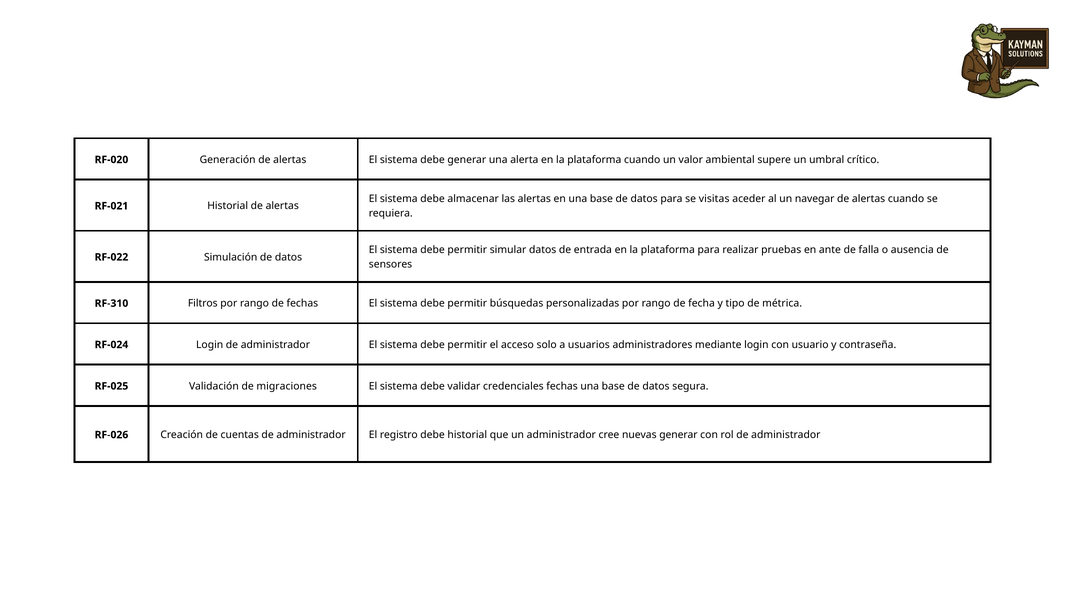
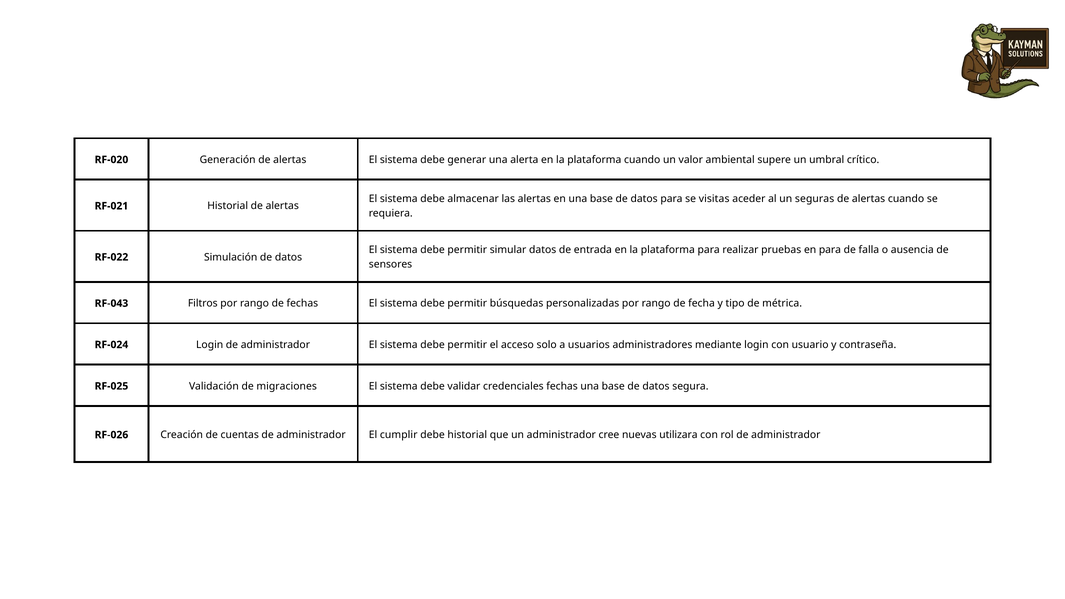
navegar: navegar -> seguras (815, 199)
en ante: ante -> para (830, 250)
RF-310: RF-310 -> RF-043 (111, 303)
registro: registro -> cumplir (399, 435)
nuevas generar: generar -> utilizara (678, 435)
